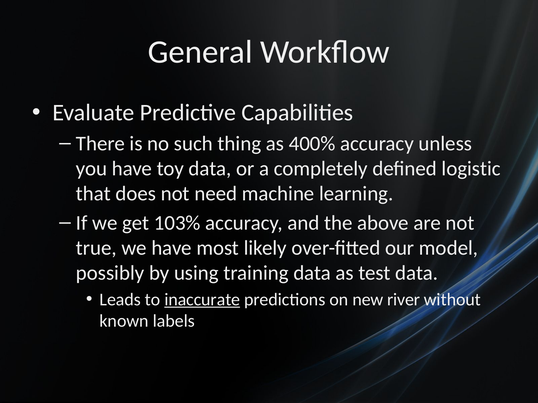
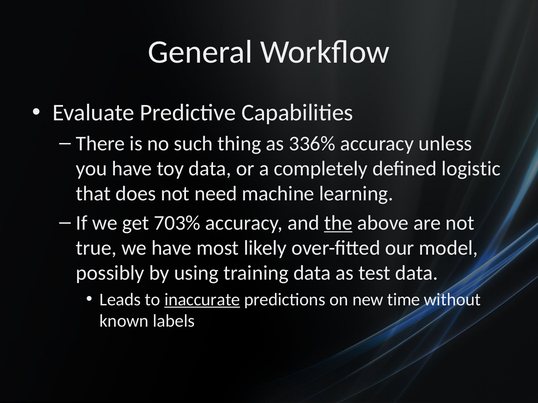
400%: 400% -> 336% (312, 144)
103%: 103% -> 703% (177, 223)
the underline: none -> present (338, 223)
river: river -> time (404, 300)
